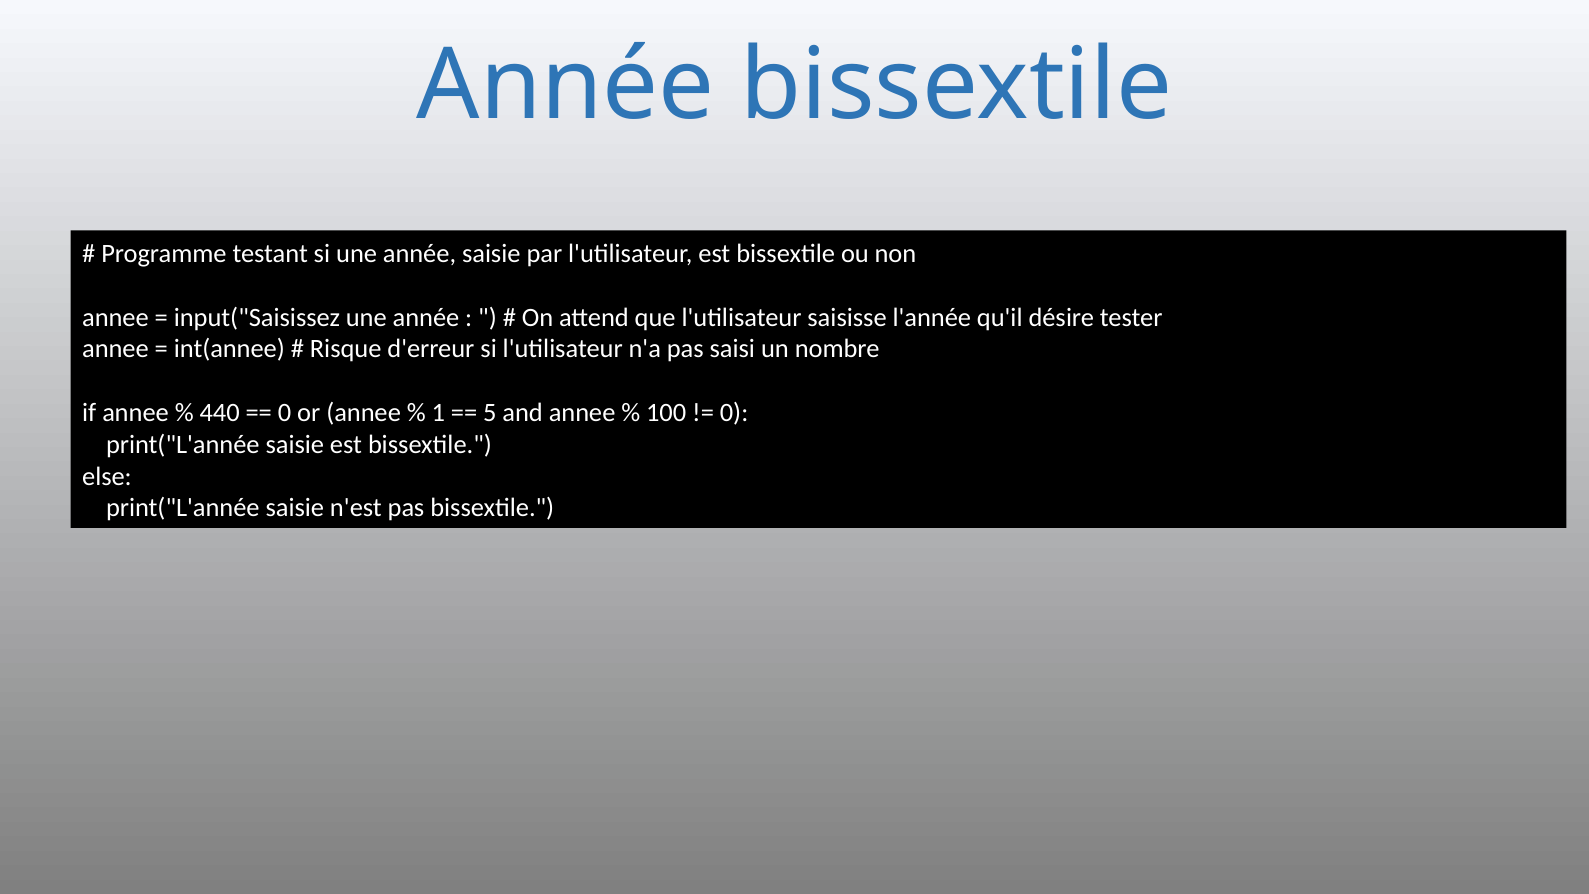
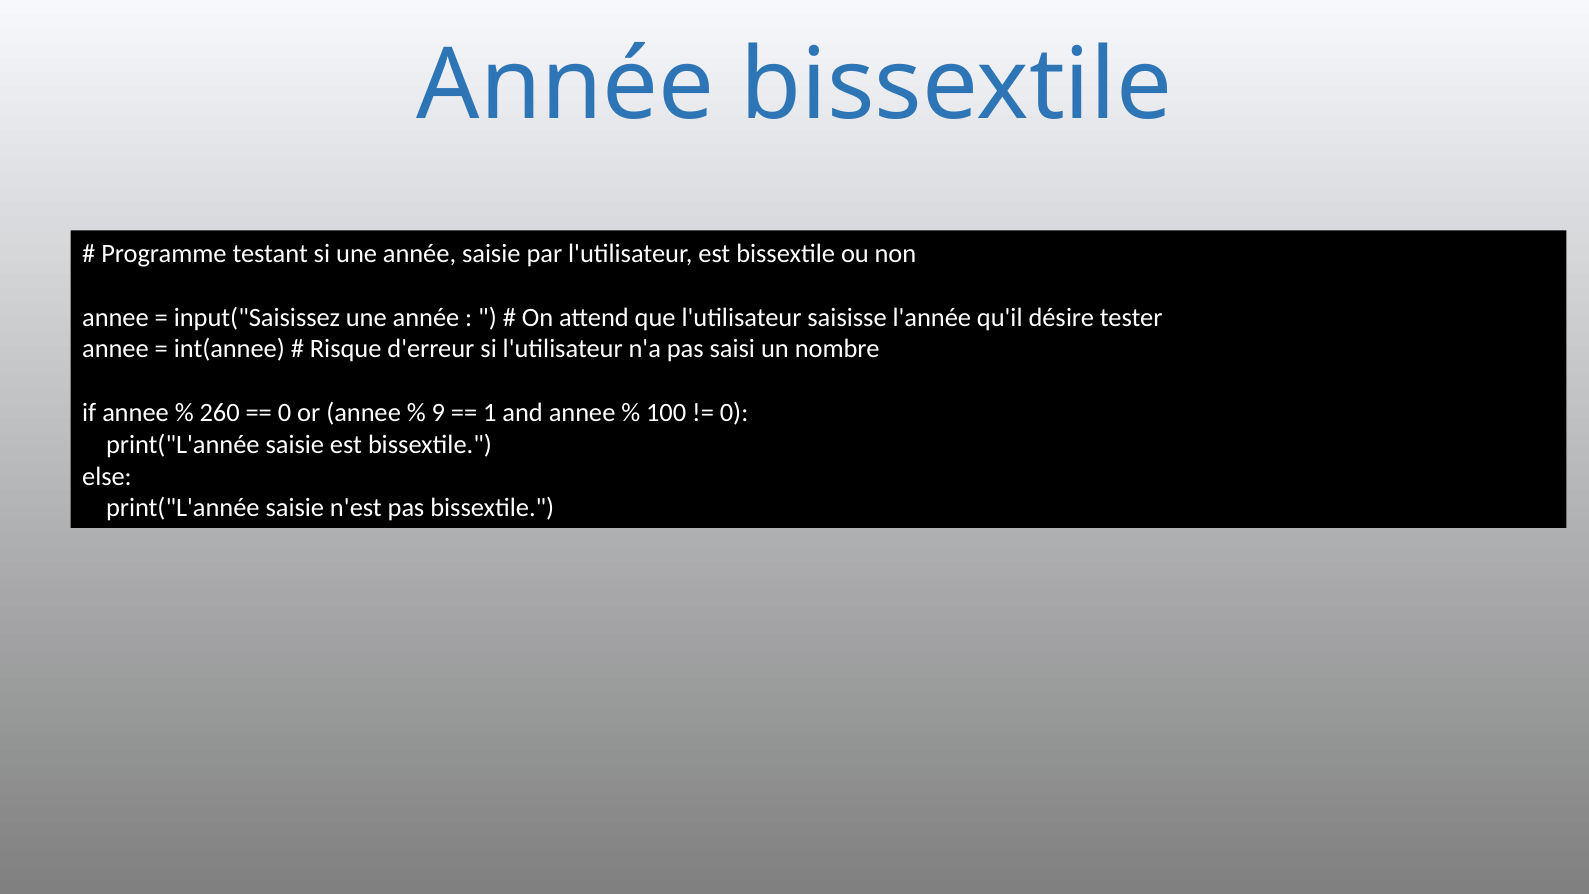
440: 440 -> 260 (220, 413)
1: 1 -> 9 (438, 413)
5: 5 -> 1 (490, 413)
